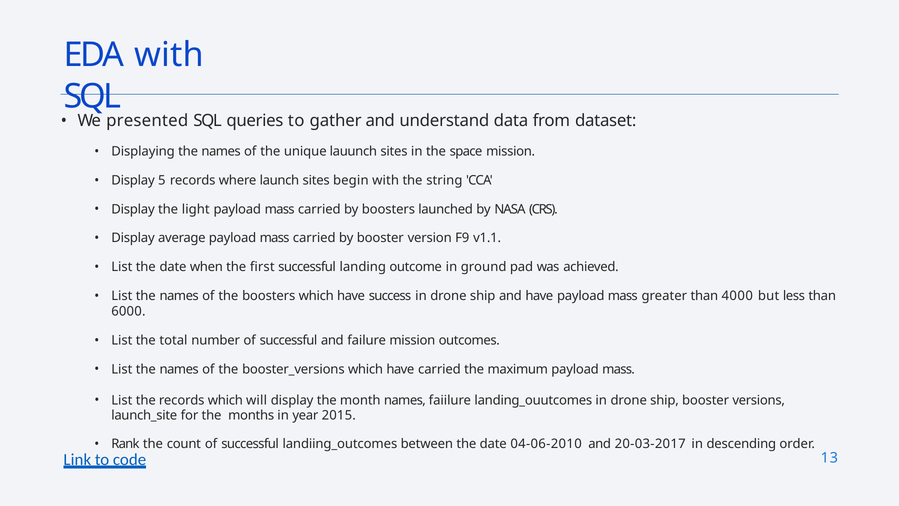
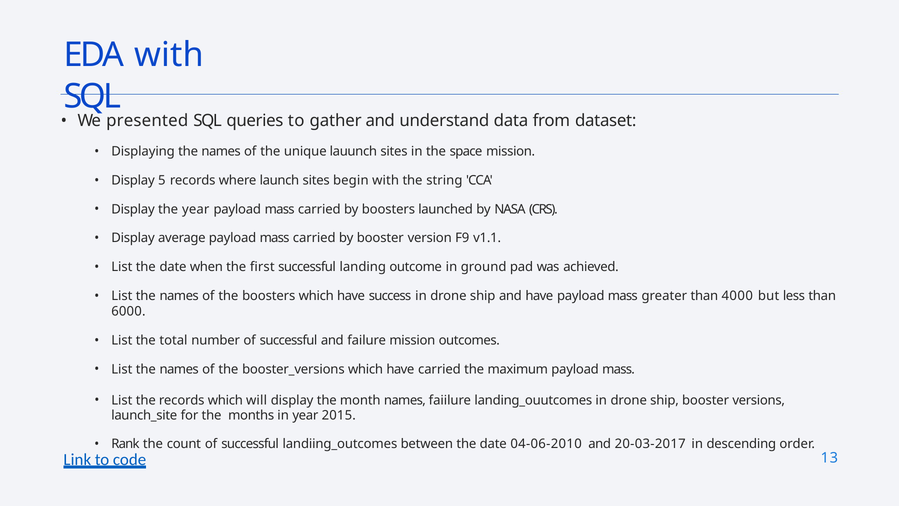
the light: light -> year (196, 209)
